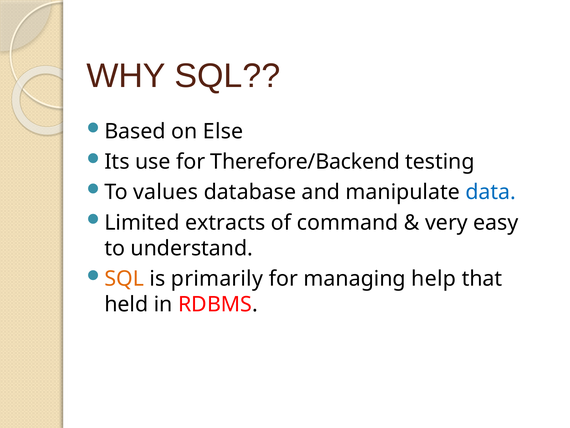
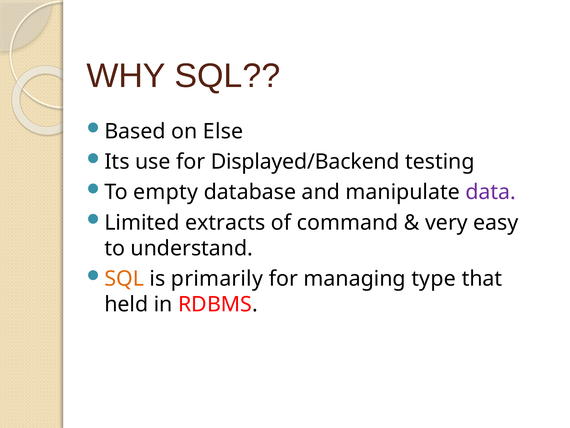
Therefore/Backend: Therefore/Backend -> Displayed/Backend (305, 162)
values: values -> empty (166, 192)
data colour: blue -> purple (491, 192)
help: help -> type (434, 279)
